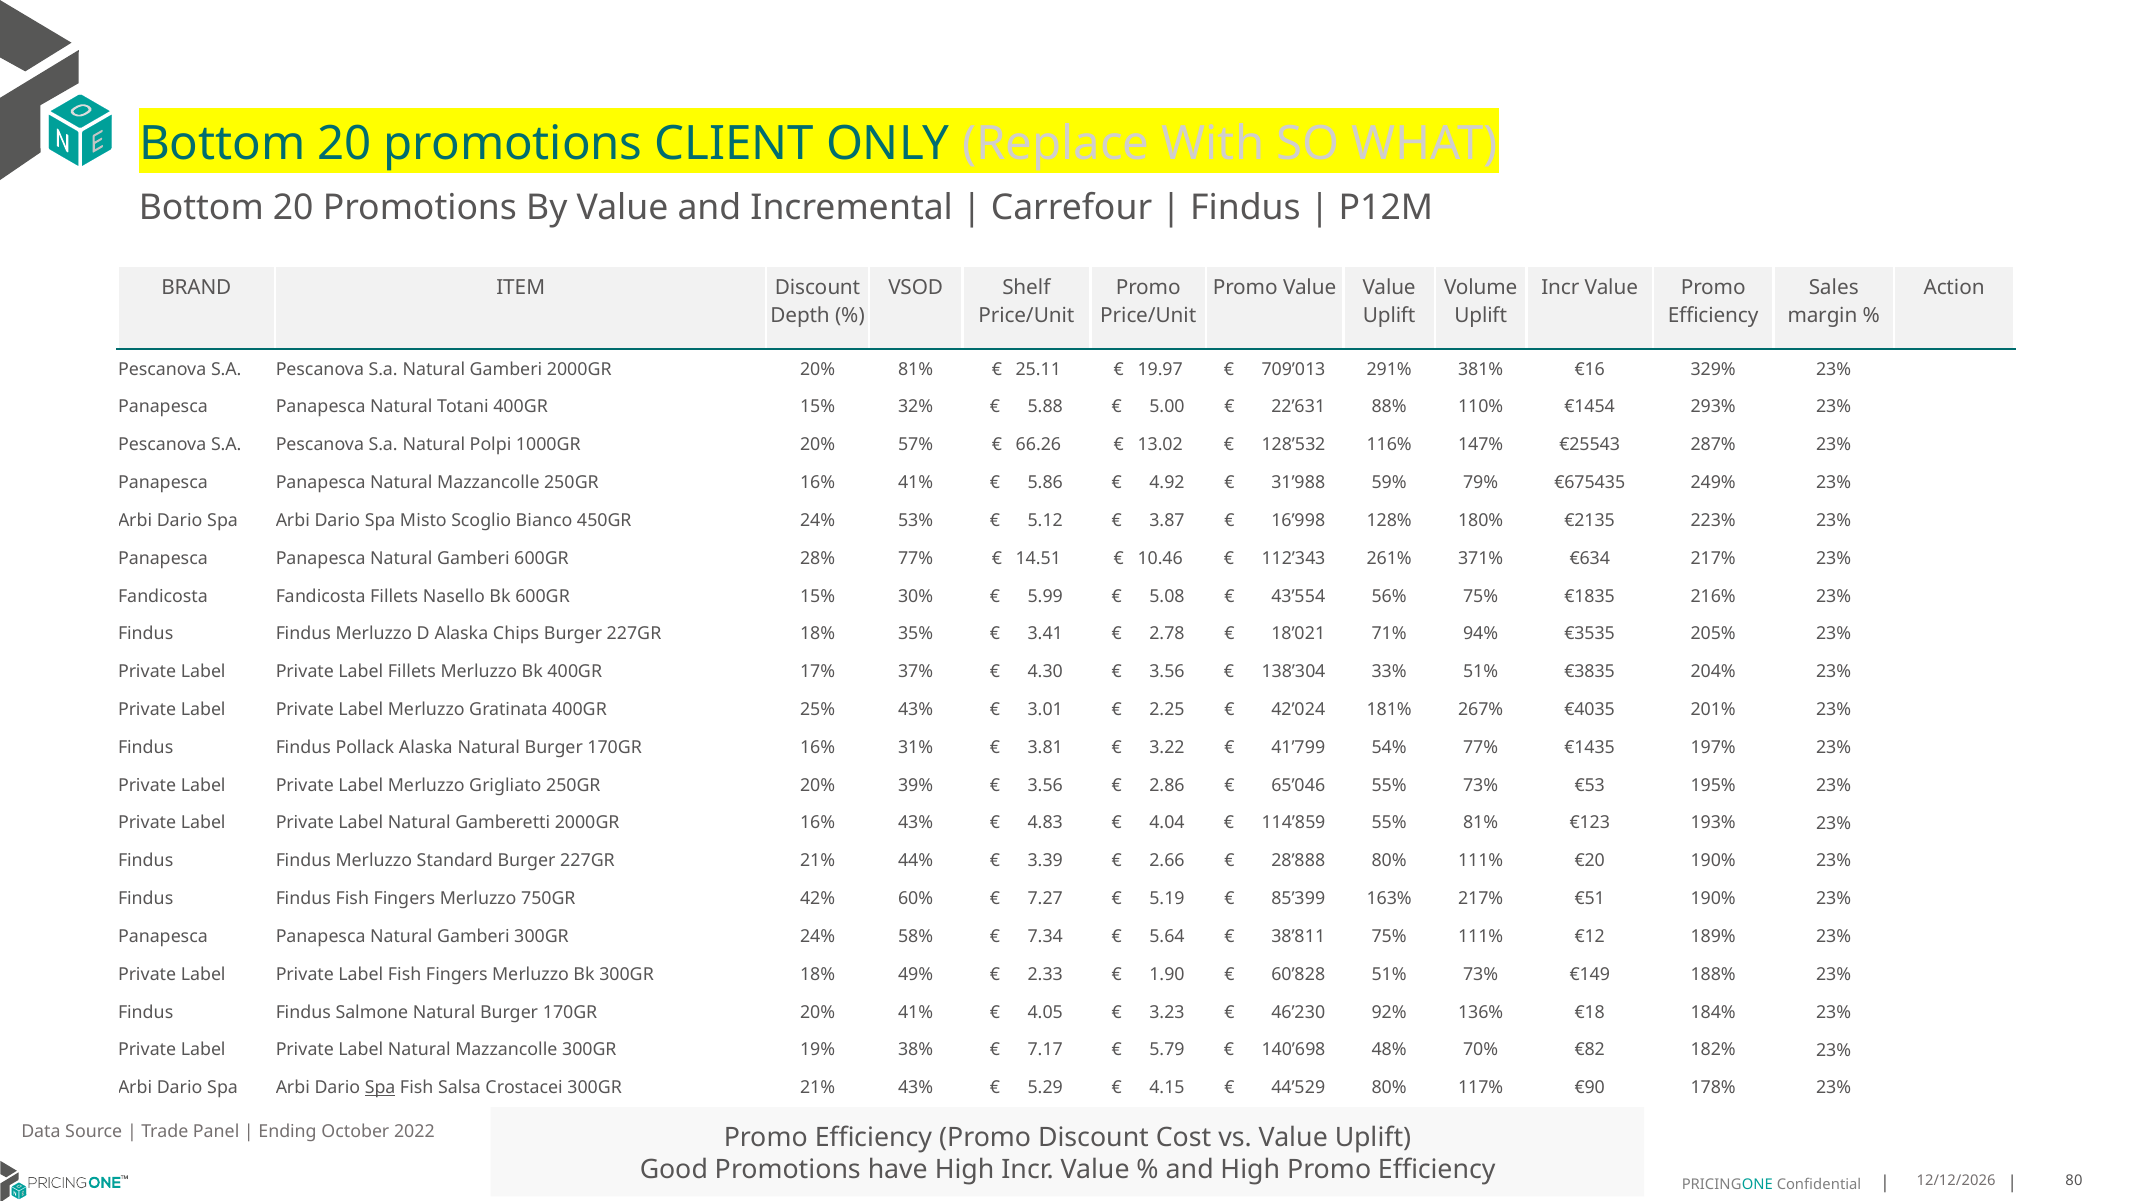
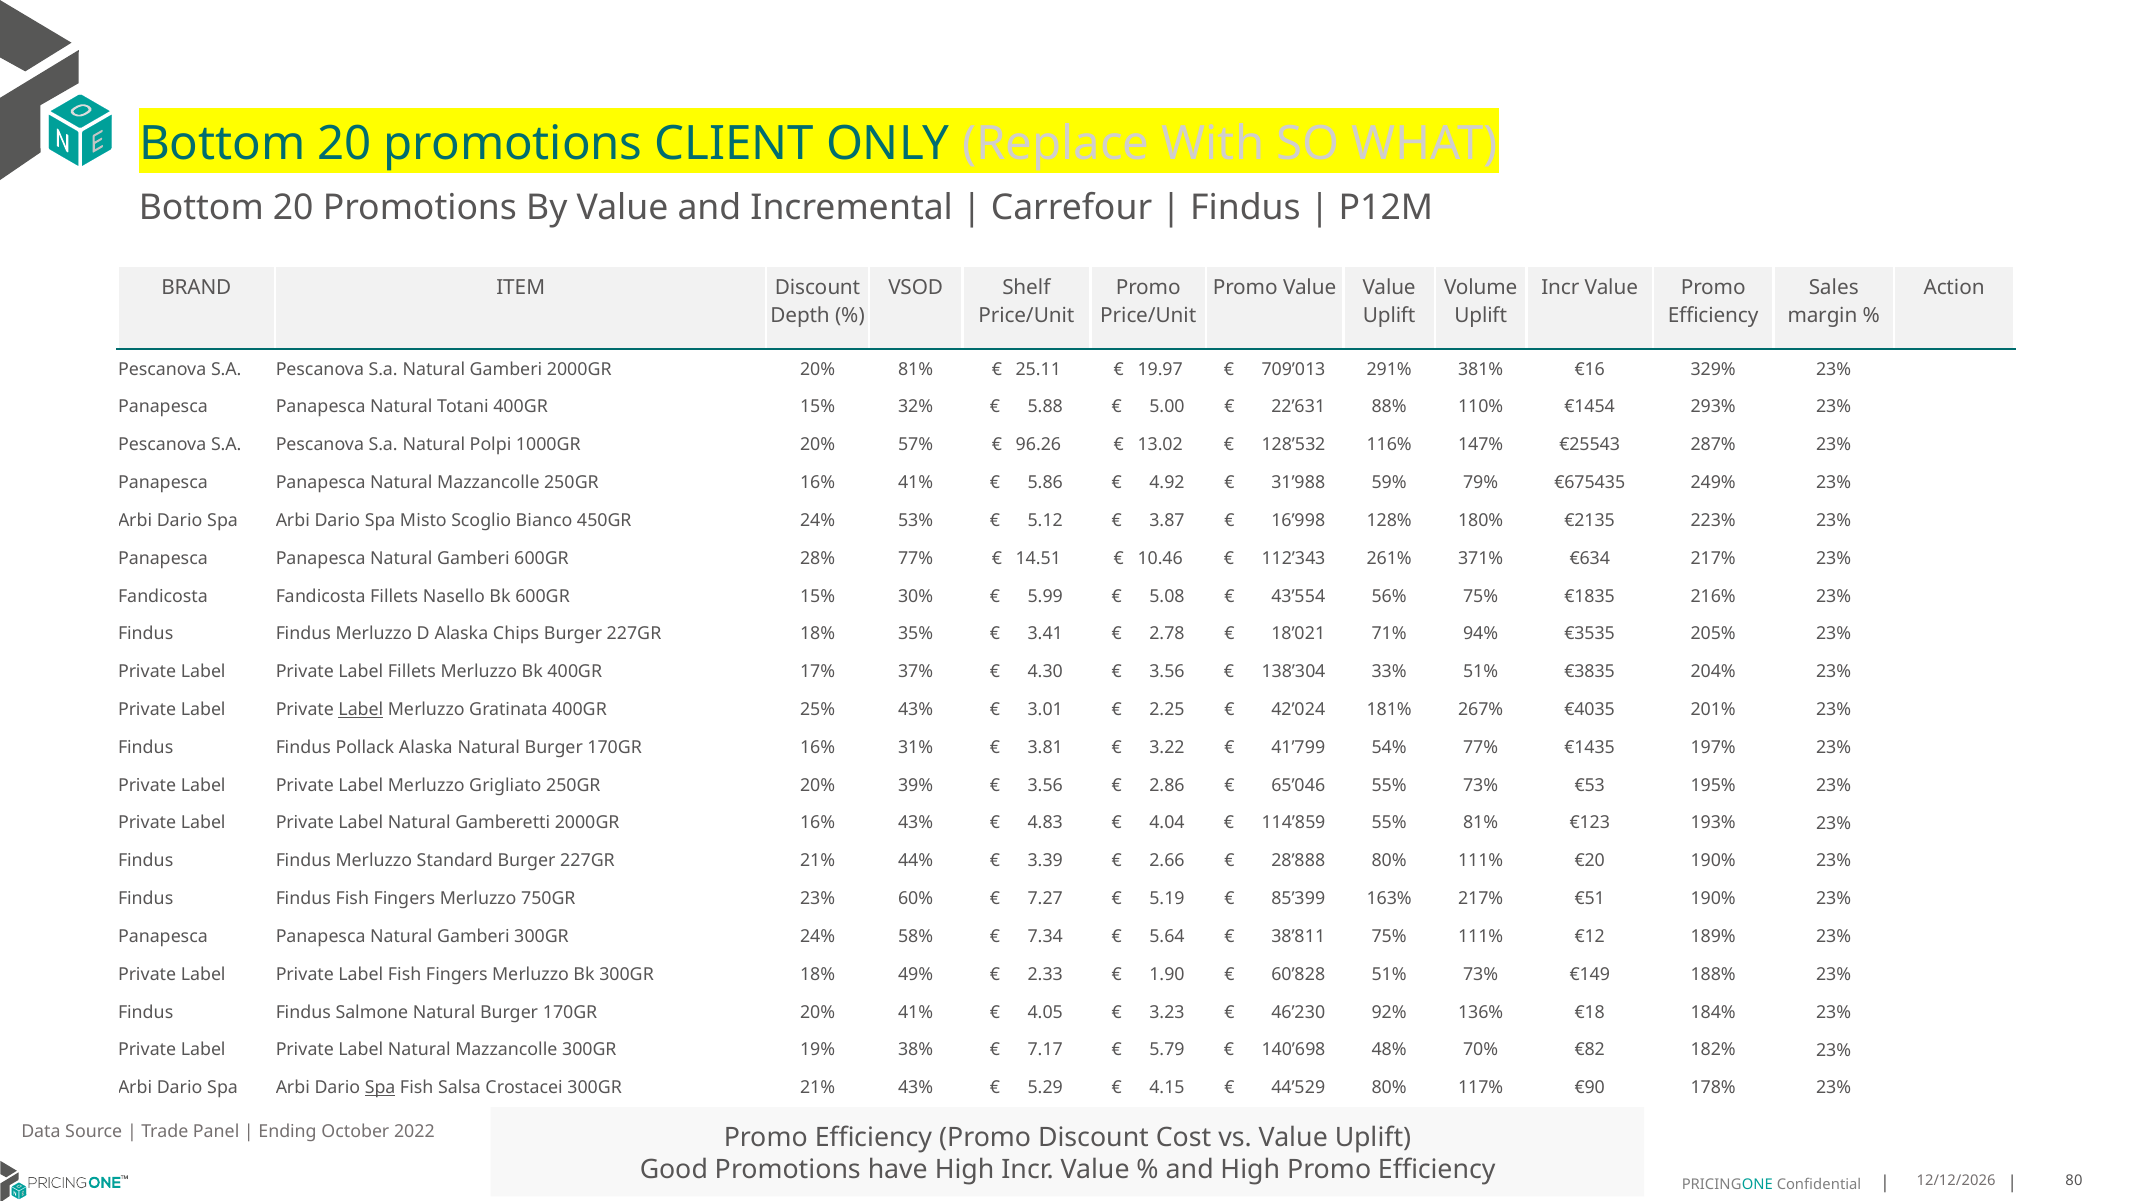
66.26: 66.26 -> 96.26 (1038, 445)
Label underline: none -> present (361, 710)
750GR 42%: 42% -> 23% (818, 899)
